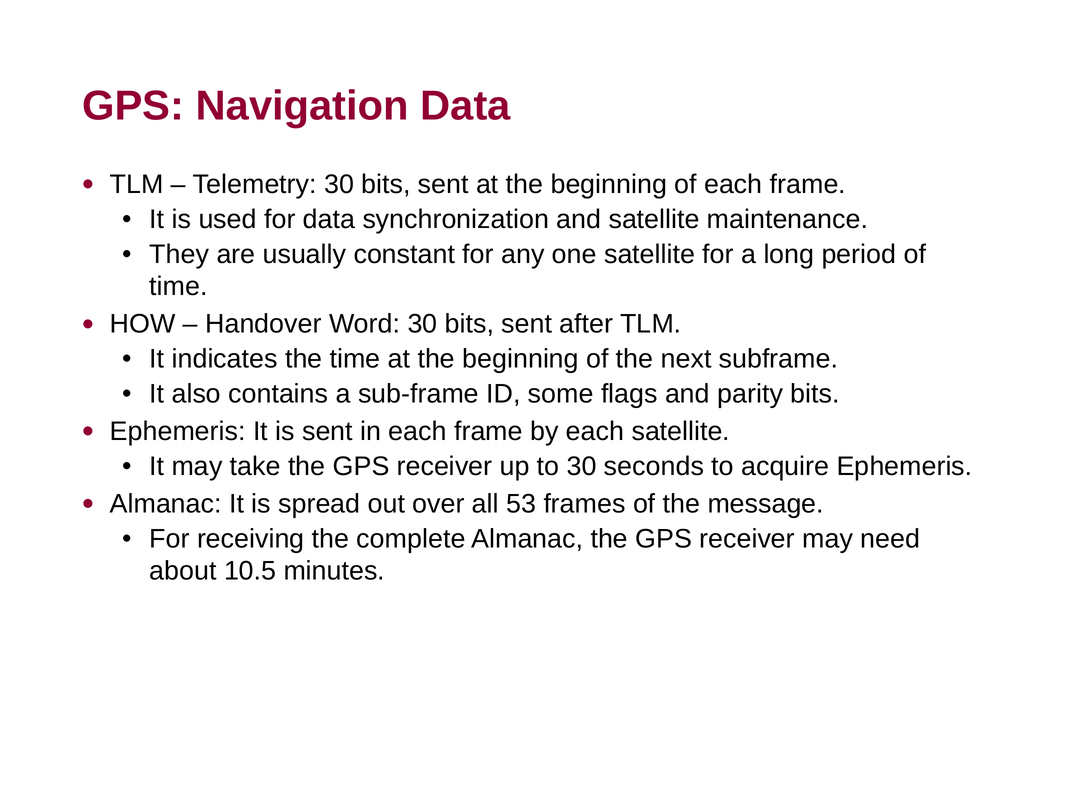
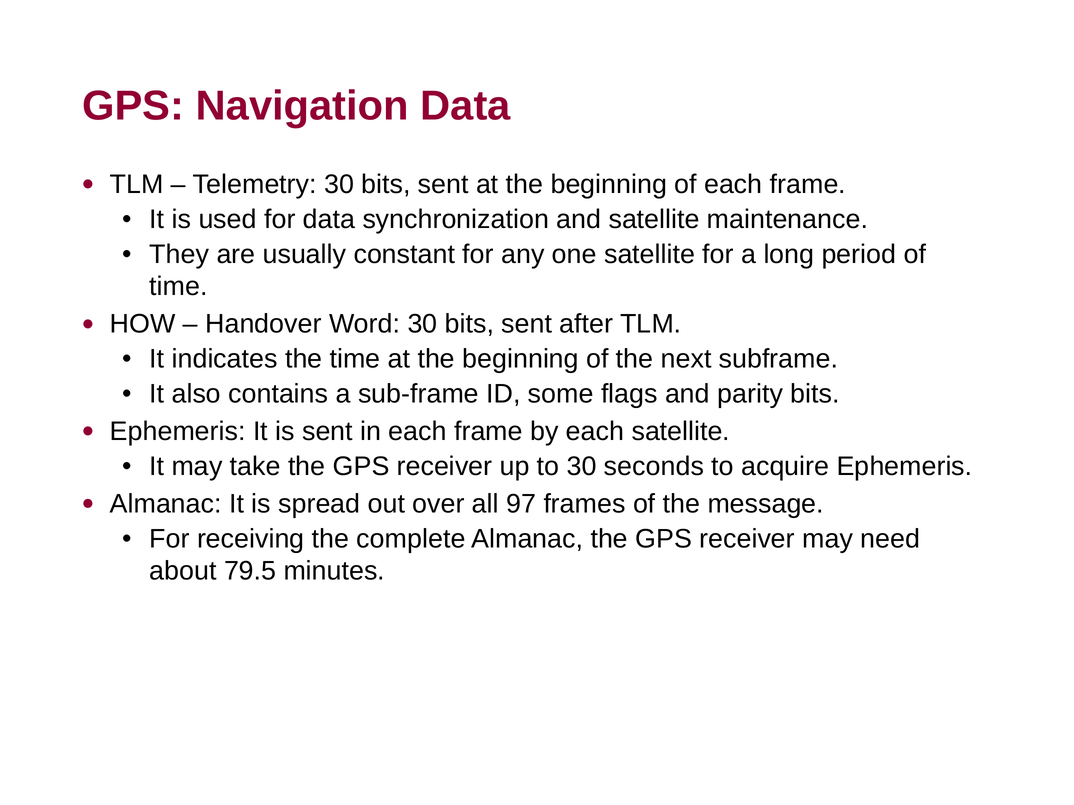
53: 53 -> 97 (521, 504)
10.5: 10.5 -> 79.5 (250, 571)
